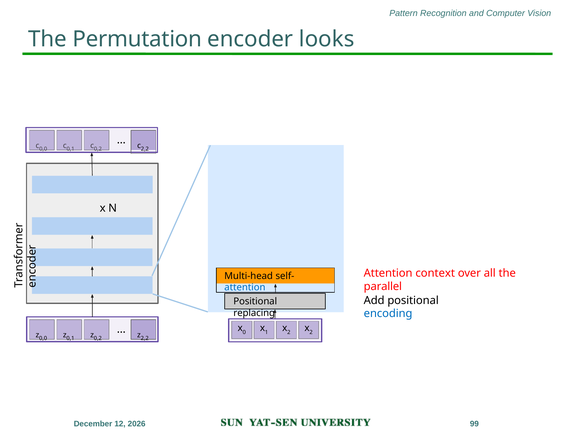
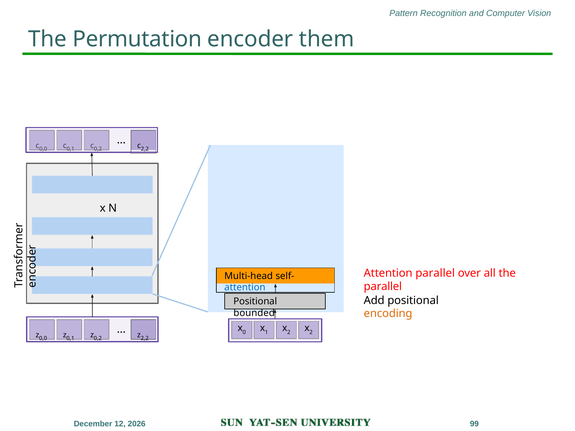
looks: looks -> them (327, 39)
Attention context: context -> parallel (435, 273)
replacing: replacing -> bounded (254, 313)
encoding colour: blue -> orange (388, 314)
